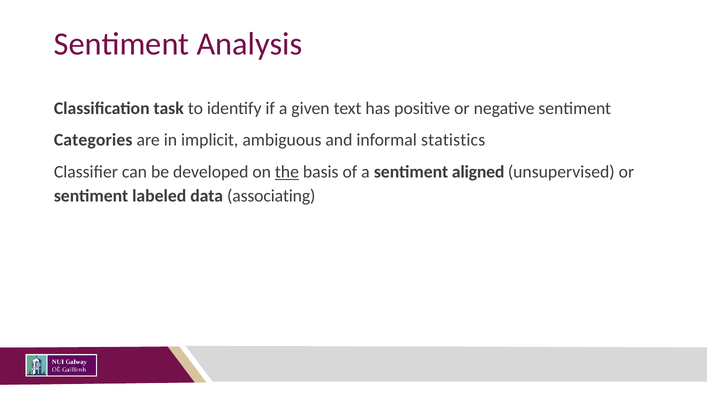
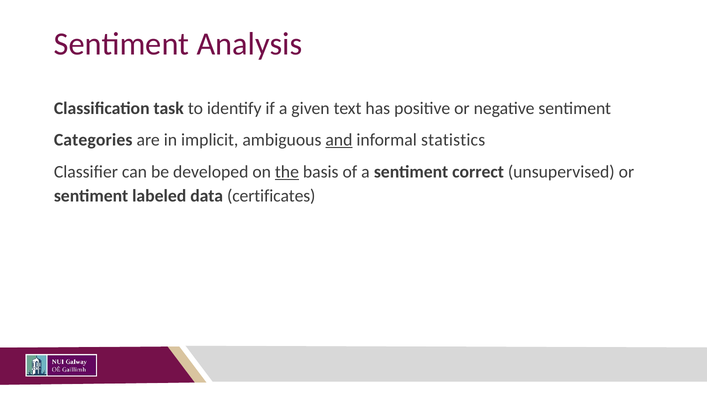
and underline: none -> present (339, 140)
aligned: aligned -> correct (478, 172)
associating: associating -> certificates (271, 196)
